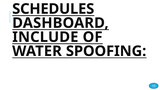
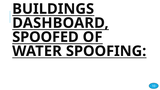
SCHEDULES: SCHEDULES -> BUILDINGS (53, 9)
INCLUDE: INCLUDE -> SPOOFED (45, 37)
